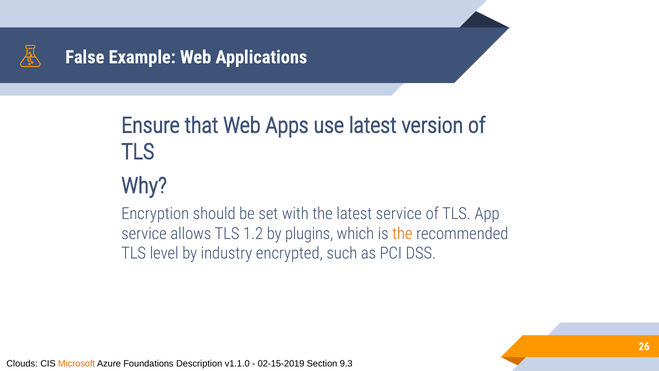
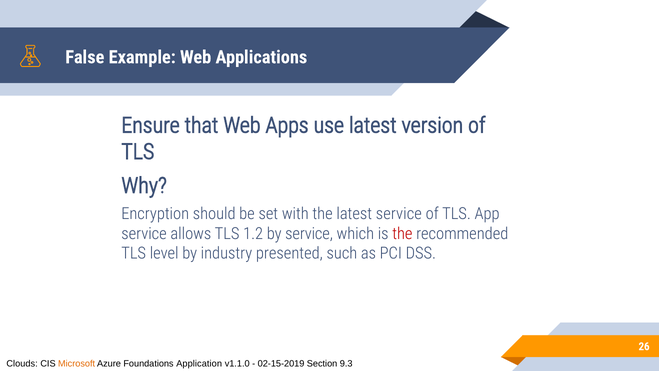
by plugins: plugins -> service (309, 233)
the colour: orange -> red (402, 233)
encrypted: encrypted -> presented (289, 253)
Description: Description -> Application (199, 363)
